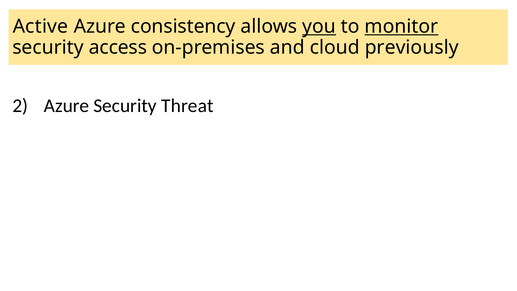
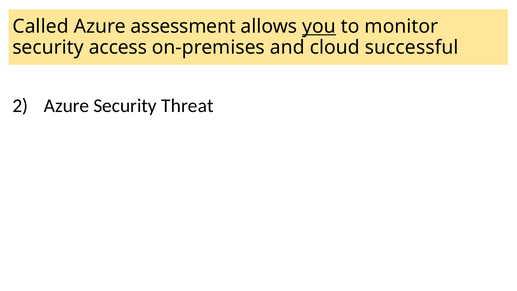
Active: Active -> Called (41, 26)
consistency: consistency -> assessment (183, 26)
monitor underline: present -> none (401, 26)
previously: previously -> successful (412, 47)
